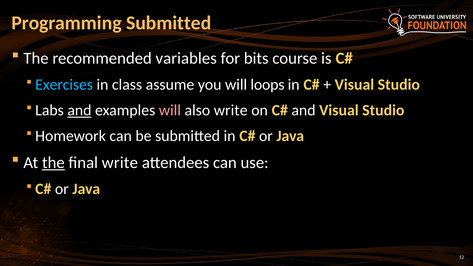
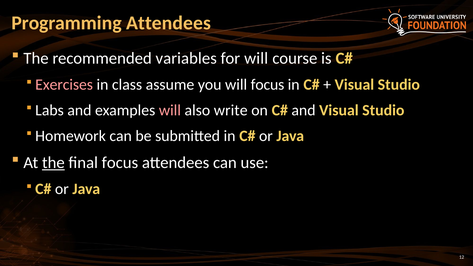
Programming Submitted: Submitted -> Attendees (169, 23)
for bits: bits -> will (256, 58)
Exercises colour: light blue -> pink (64, 85)
will loops: loops -> focus (267, 85)
and underline: present -> none (79, 110)
final write: write -> focus (120, 163)
